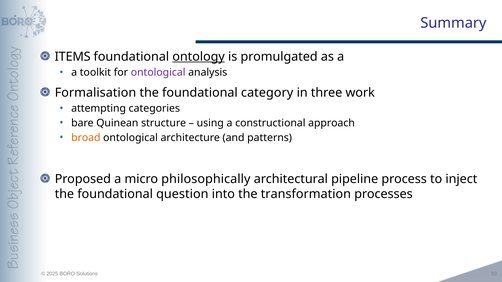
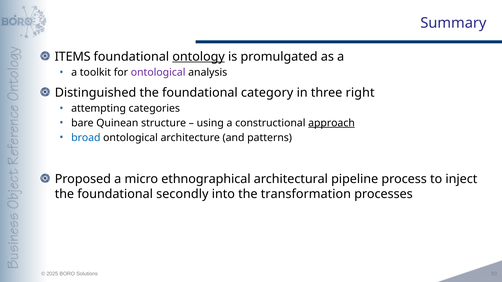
Formalisation: Formalisation -> Distinguished (95, 93)
work: work -> right (360, 93)
approach underline: none -> present (332, 123)
broad colour: orange -> blue (86, 138)
philosophically: philosophically -> ethnographical (206, 179)
question: question -> secondly (182, 194)
